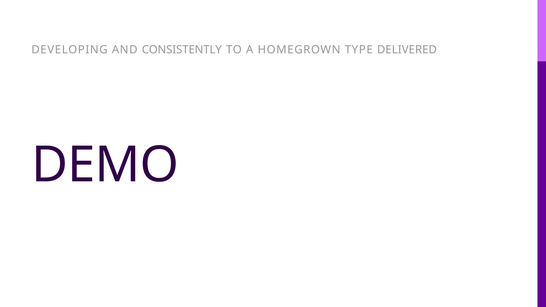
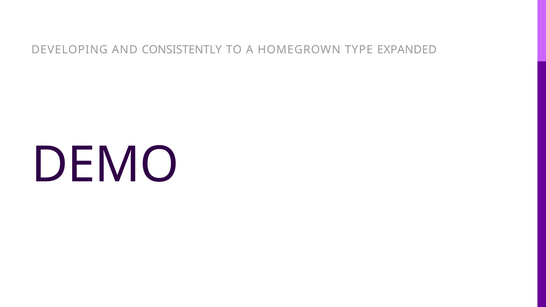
DELIVERED: DELIVERED -> EXPANDED (407, 50)
